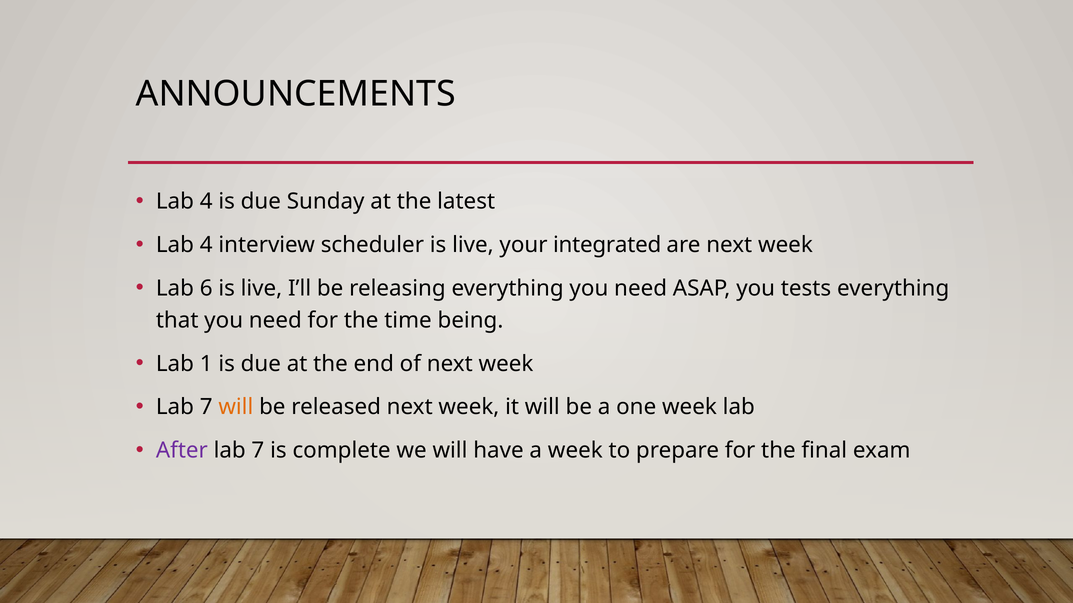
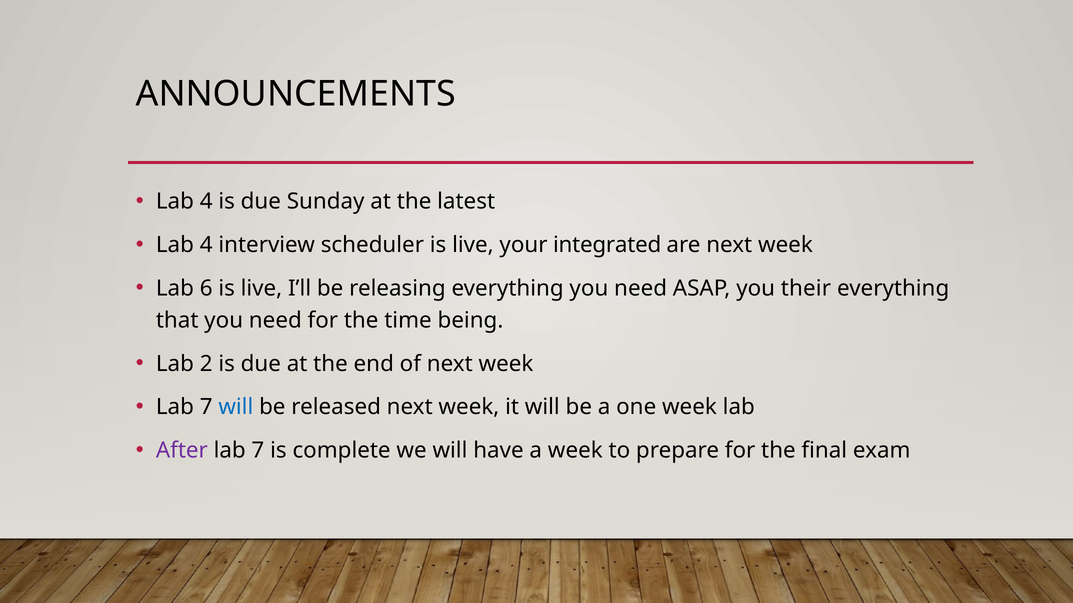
tests: tests -> their (806, 289)
1: 1 -> 2 (206, 364)
will colour: orange -> blue (236, 407)
